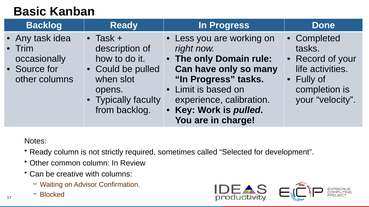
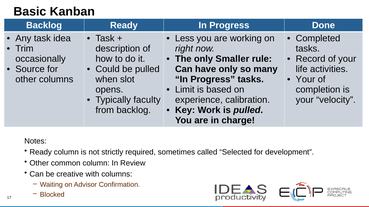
Domain: Domain -> Smaller (232, 59)
Fully: Fully -> Your (305, 80)
